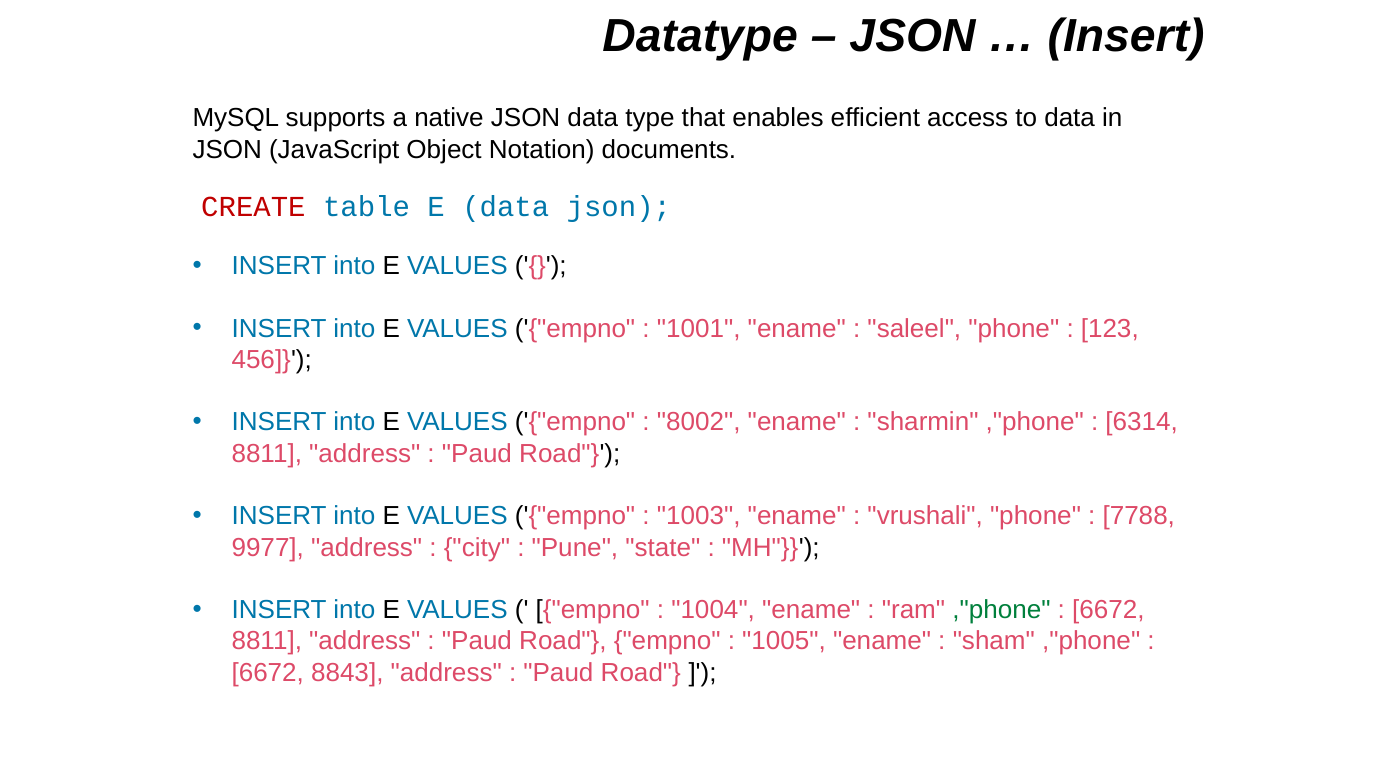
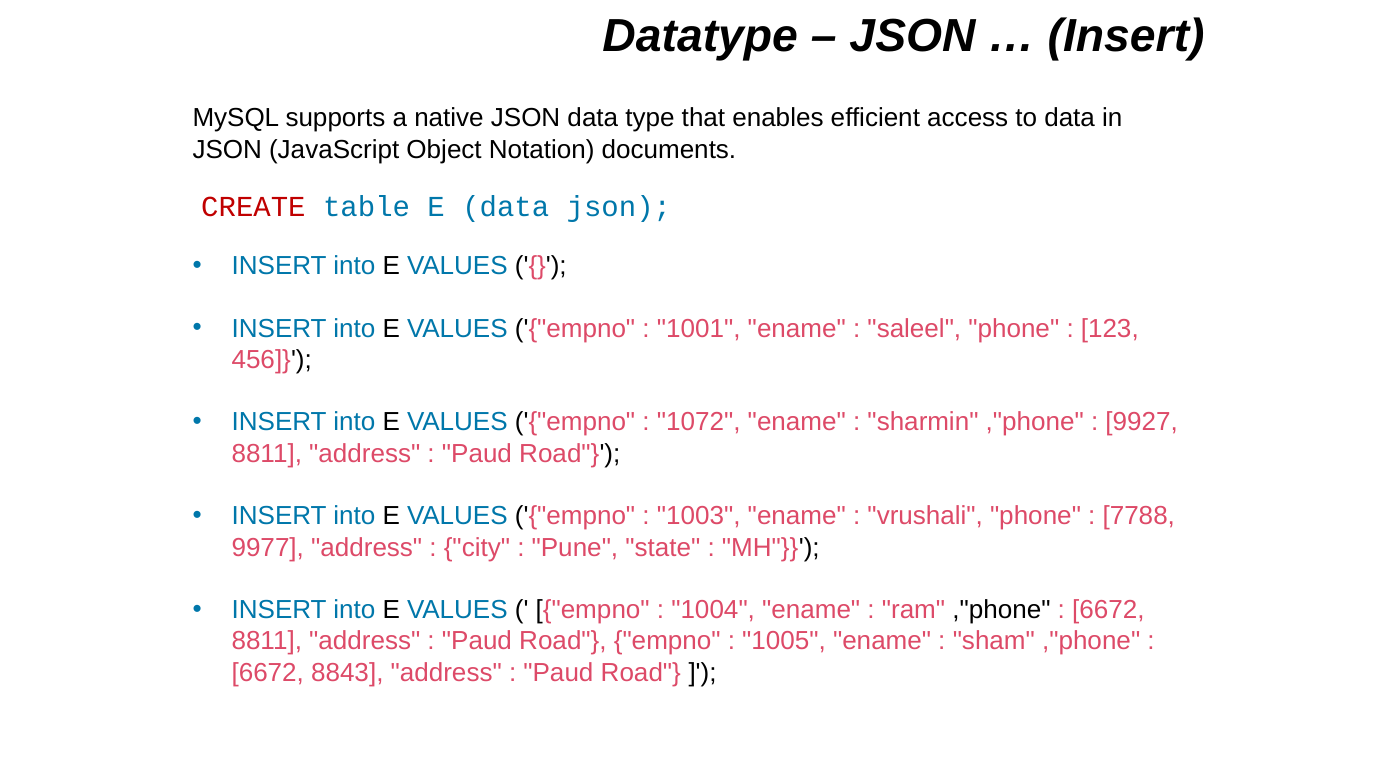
8002: 8002 -> 1072 (699, 422)
6314: 6314 -> 9927 (1142, 422)
,"phone colour: green -> black (1001, 610)
